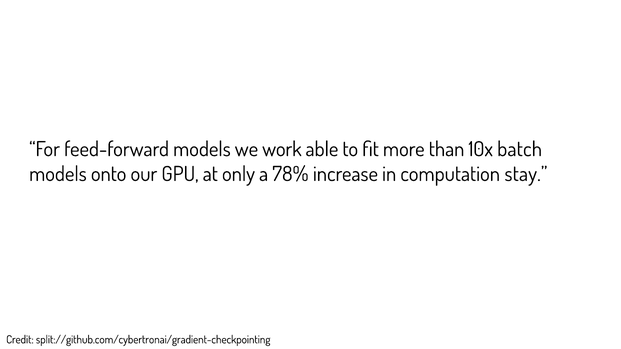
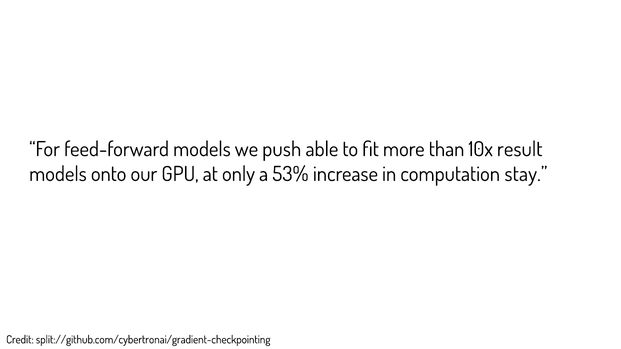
work: work -> push (282, 149)
batch: batch -> result (520, 149)
78%: 78% -> 53% (290, 174)
